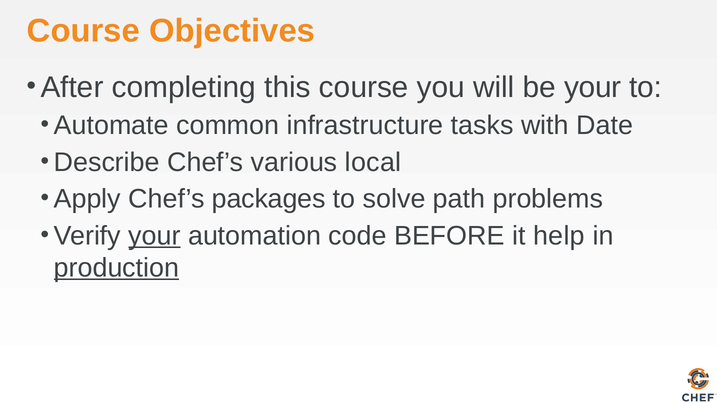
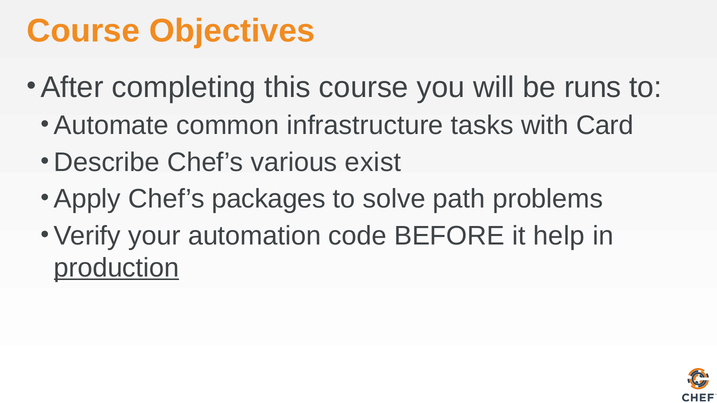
be your: your -> runs (593, 87)
Date: Date -> Card (605, 126)
local: local -> exist (373, 162)
your underline: present -> none (155, 236)
